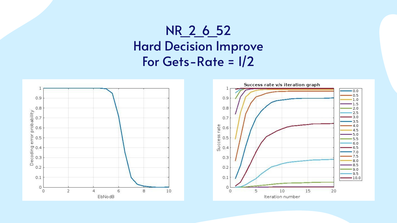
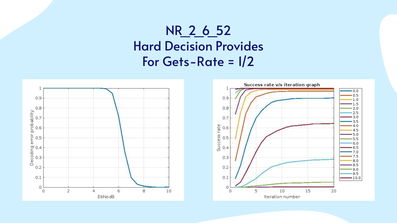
Improve: Improve -> Provides (240, 47)
